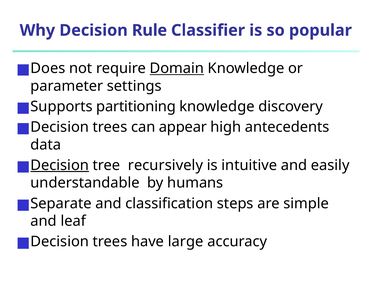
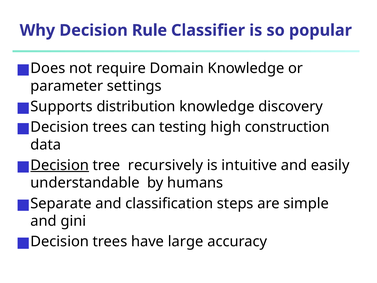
Domain underline: present -> none (177, 68)
partitioning: partitioning -> distribution (136, 106)
appear: appear -> testing (183, 127)
antecedents: antecedents -> construction (287, 127)
leaf: leaf -> gini (73, 221)
